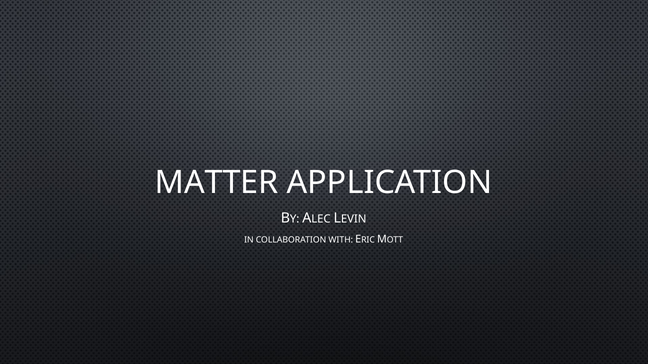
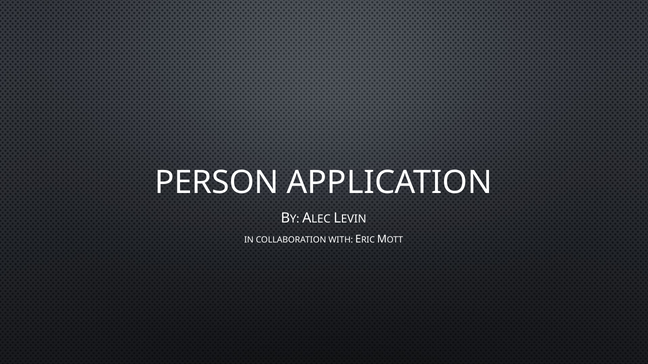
MATTER: MATTER -> PERSON (217, 183)
